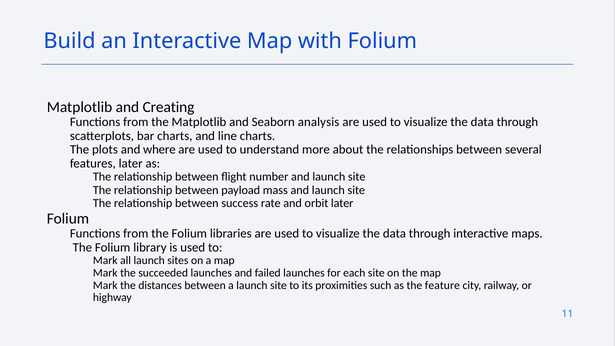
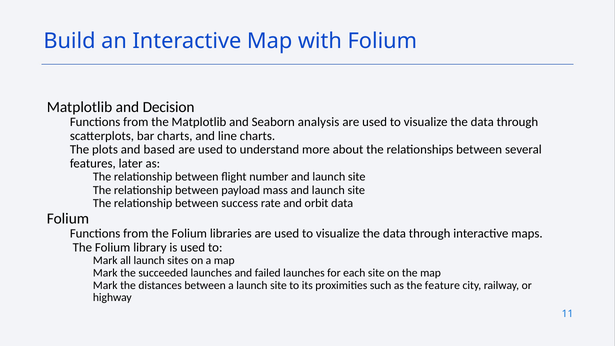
Creating: Creating -> Decision (169, 107)
where: where -> based (159, 150)
orbit later: later -> data (342, 203)
